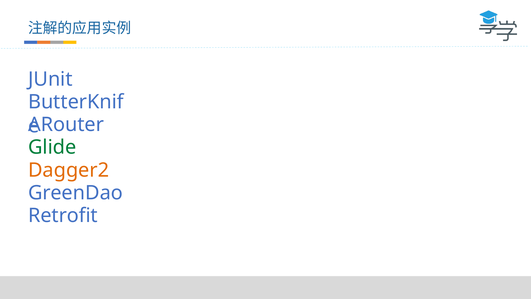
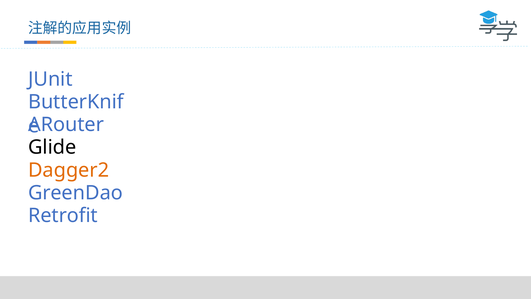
Glide colour: green -> black (52, 147)
